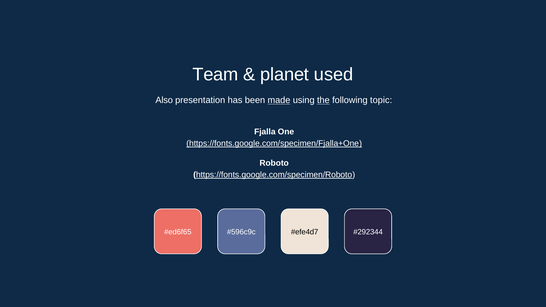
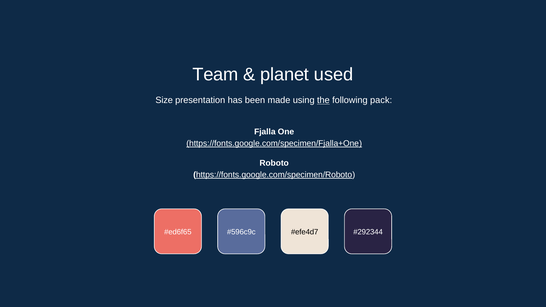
Also: Also -> Size (164, 100)
made underline: present -> none (279, 100)
topic: topic -> pack (381, 100)
